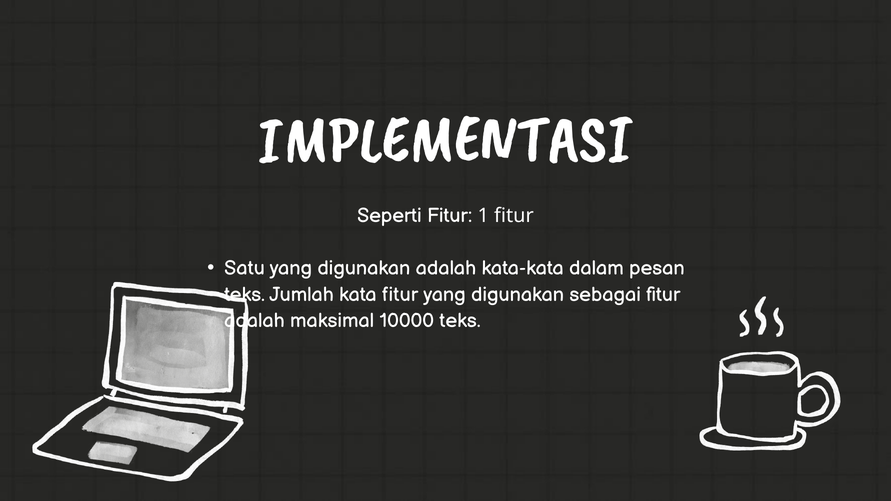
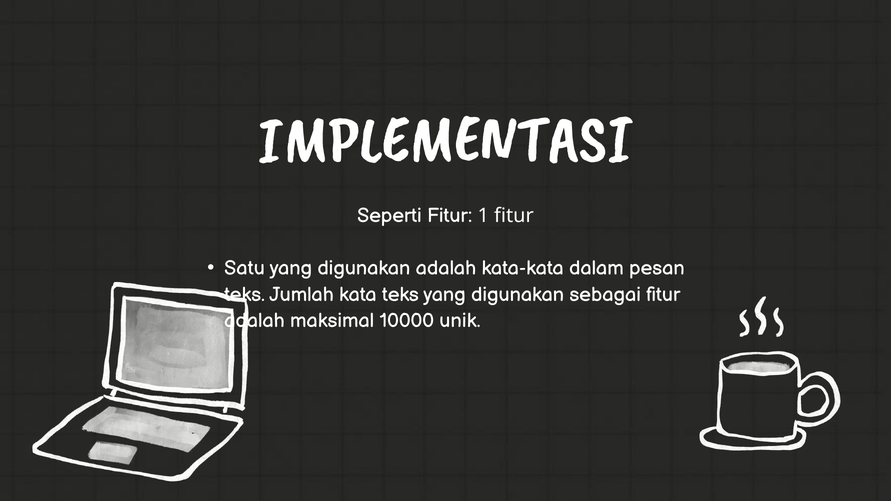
kata fitur: fitur -> teks (400, 295)
10000 teks: teks -> unik (460, 321)
